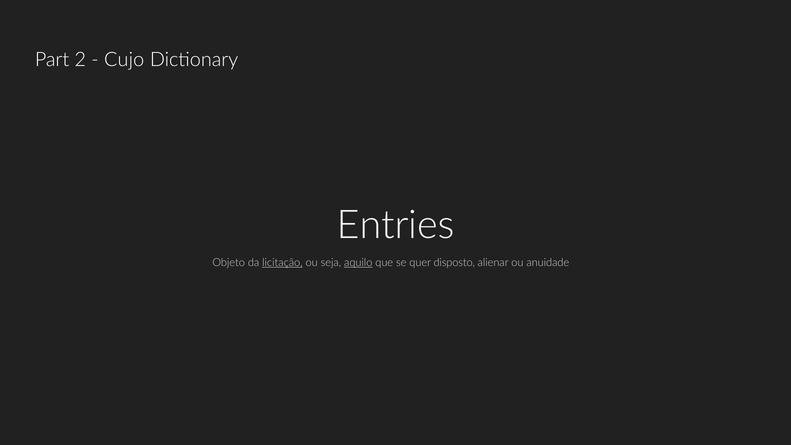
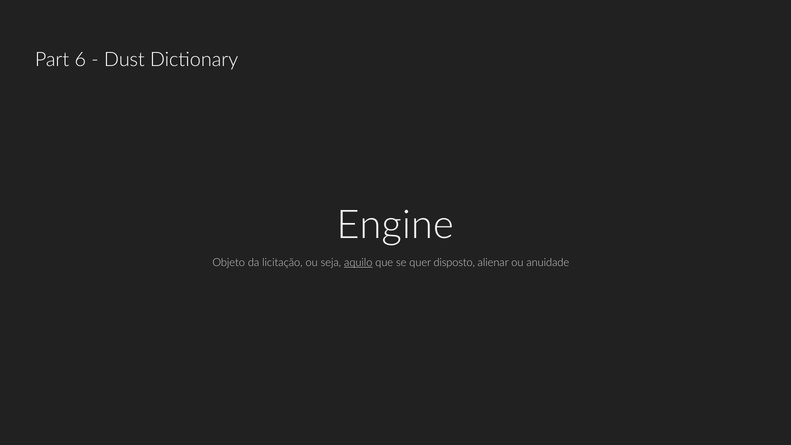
2: 2 -> 6 (80, 60)
Cujo: Cujo -> Dust (124, 60)
Entries: Entries -> Engine (395, 225)
licitação underline: present -> none (282, 263)
